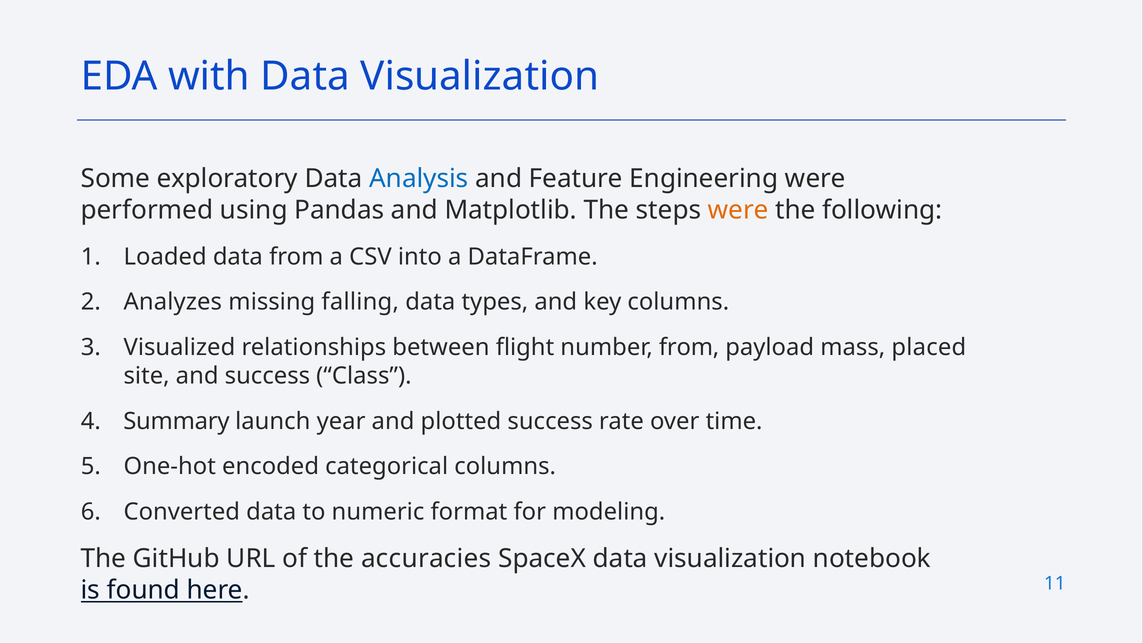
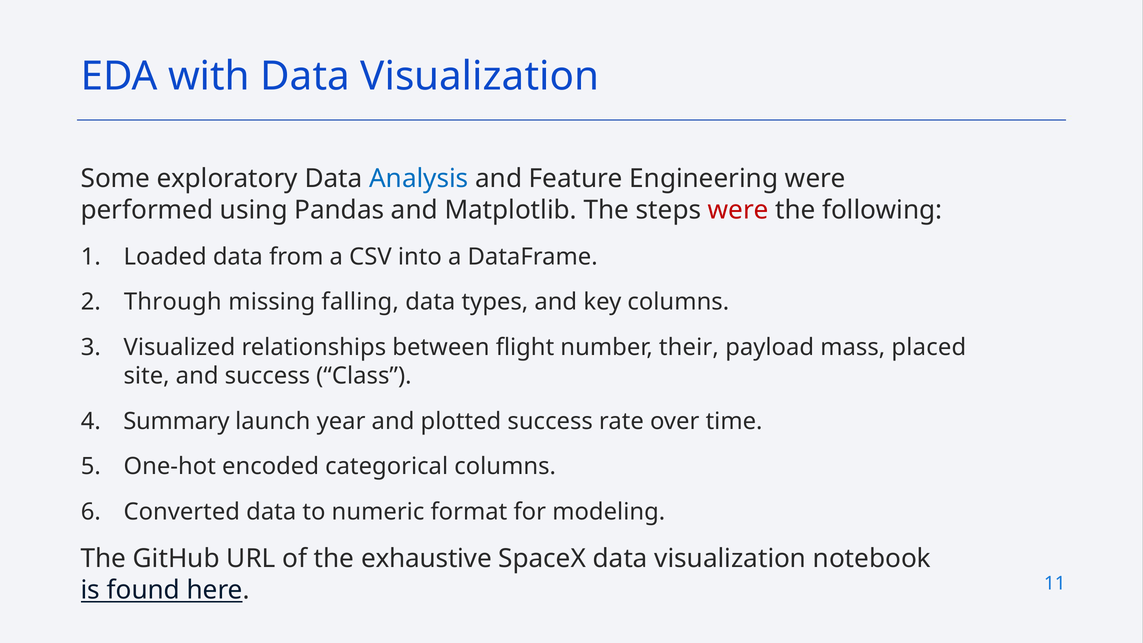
were colour: orange -> red (738, 210)
Analyzes: Analyzes -> Through (173, 302)
number from: from -> their (689, 347)
accuracies: accuracies -> exhaustive (426, 558)
